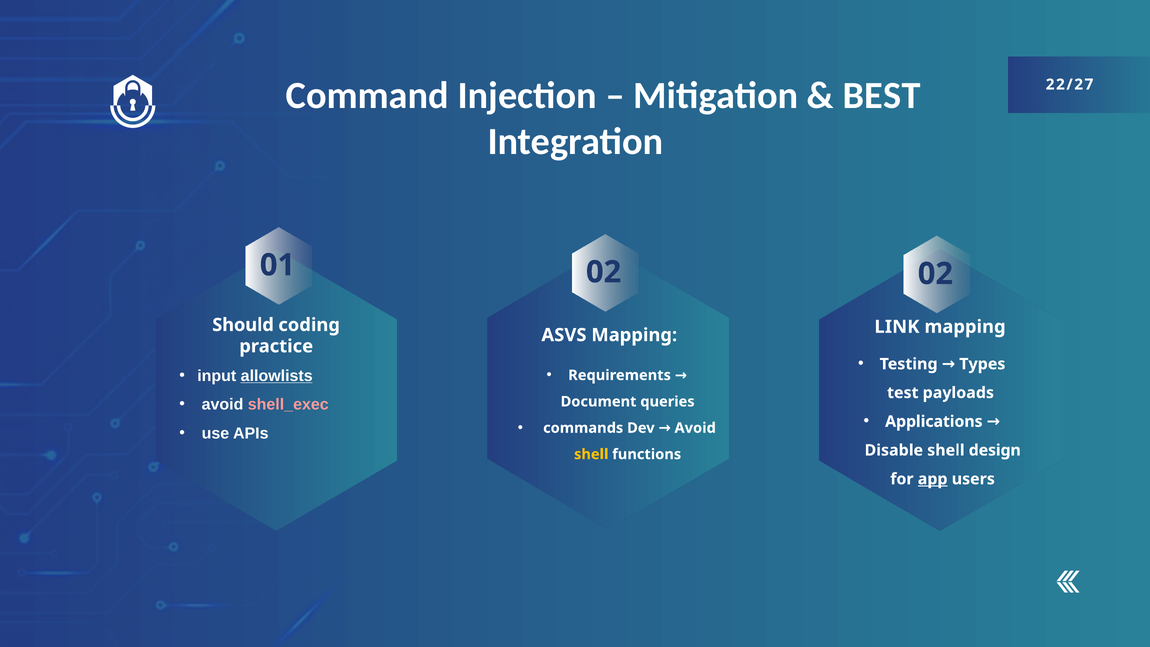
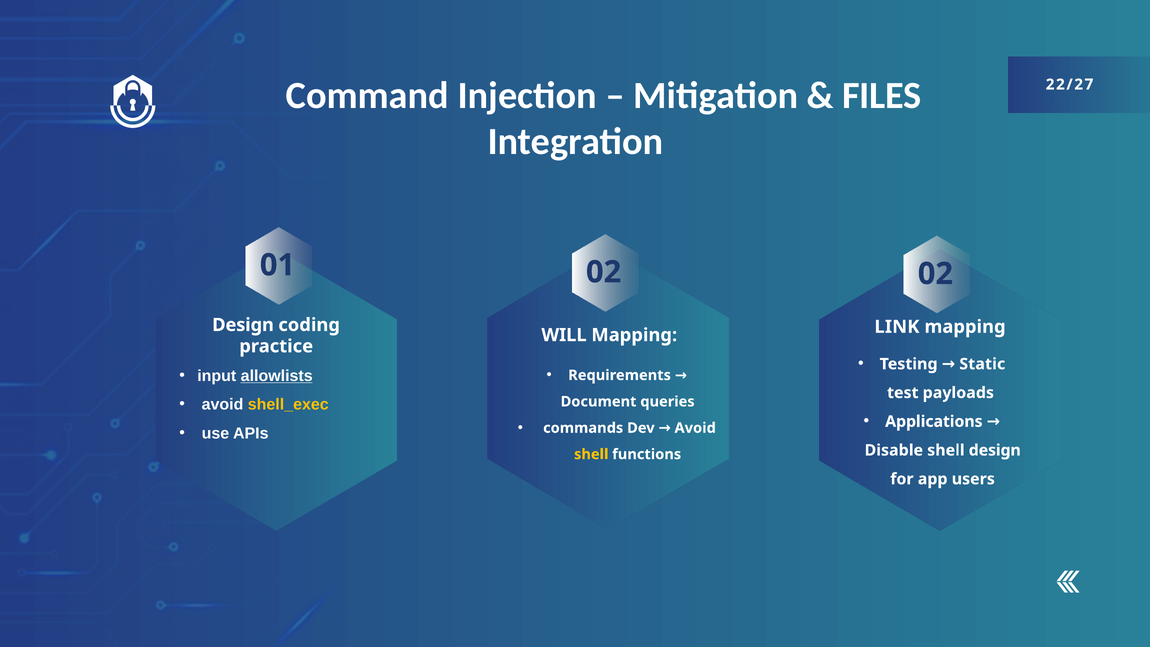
BEST: BEST -> FILES (882, 96)
Should: Should -> Design (243, 325)
ASVS: ASVS -> WILL (564, 335)
Types: Types -> Static (982, 364)
shell_exec colour: pink -> yellow (288, 405)
app underline: present -> none (933, 479)
